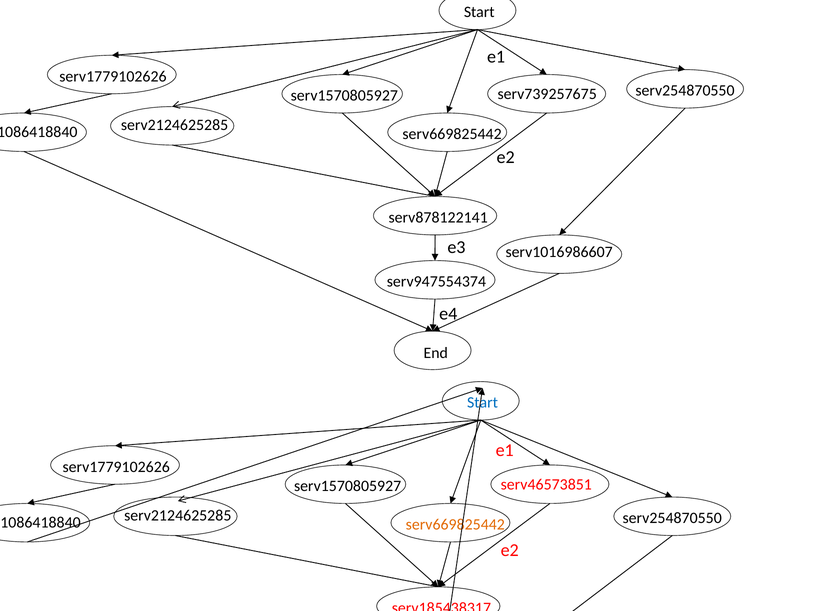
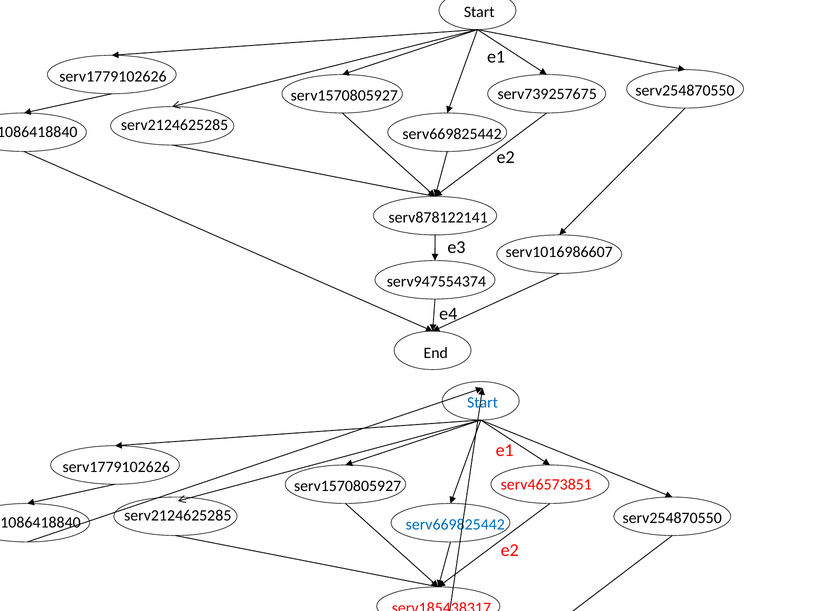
serv669825442 colour: orange -> blue (455, 524)
